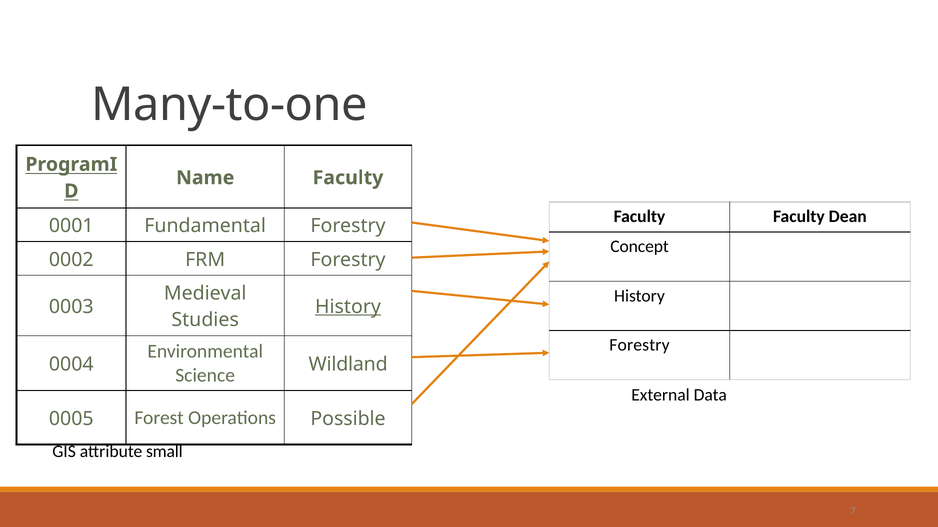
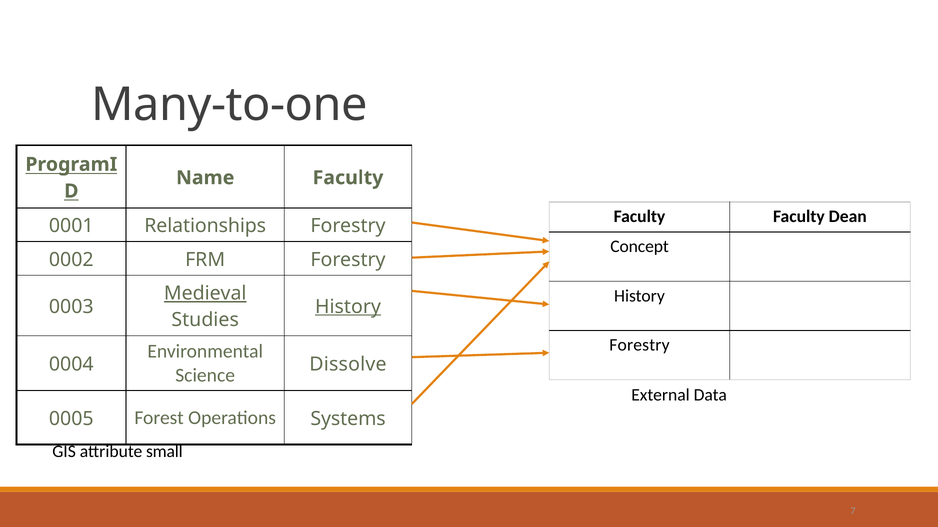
Fundamental: Fundamental -> Relationships (205, 226)
Medieval underline: none -> present (205, 294)
Wildland: Wildland -> Dissolve (348, 365)
Possible: Possible -> Systems (348, 419)
